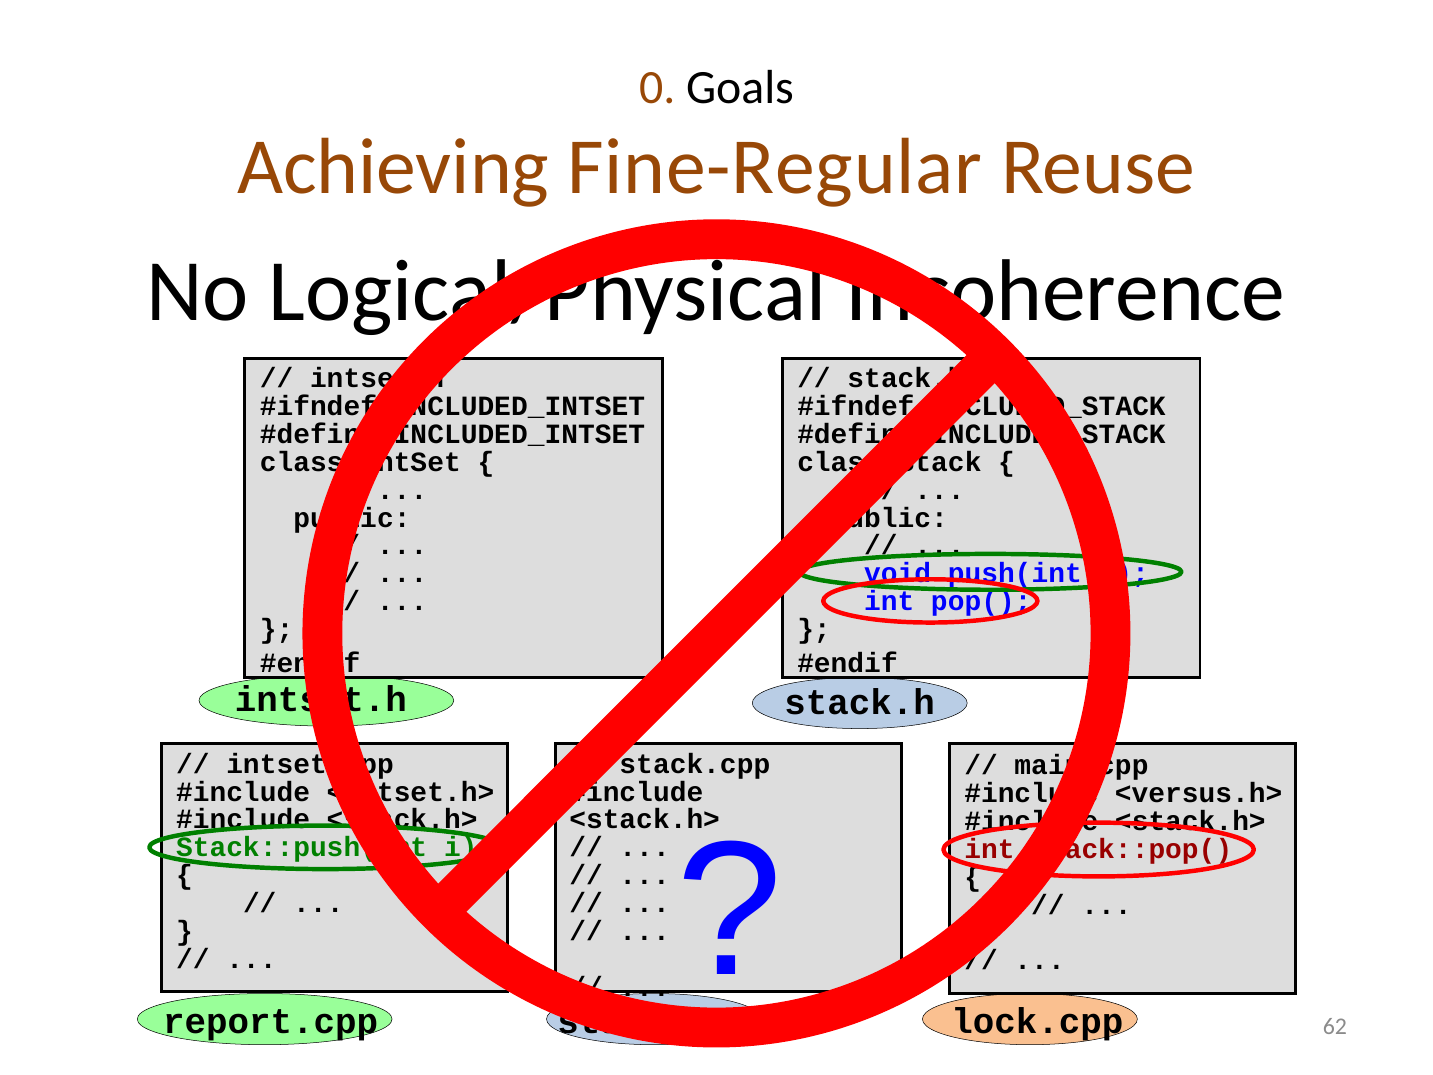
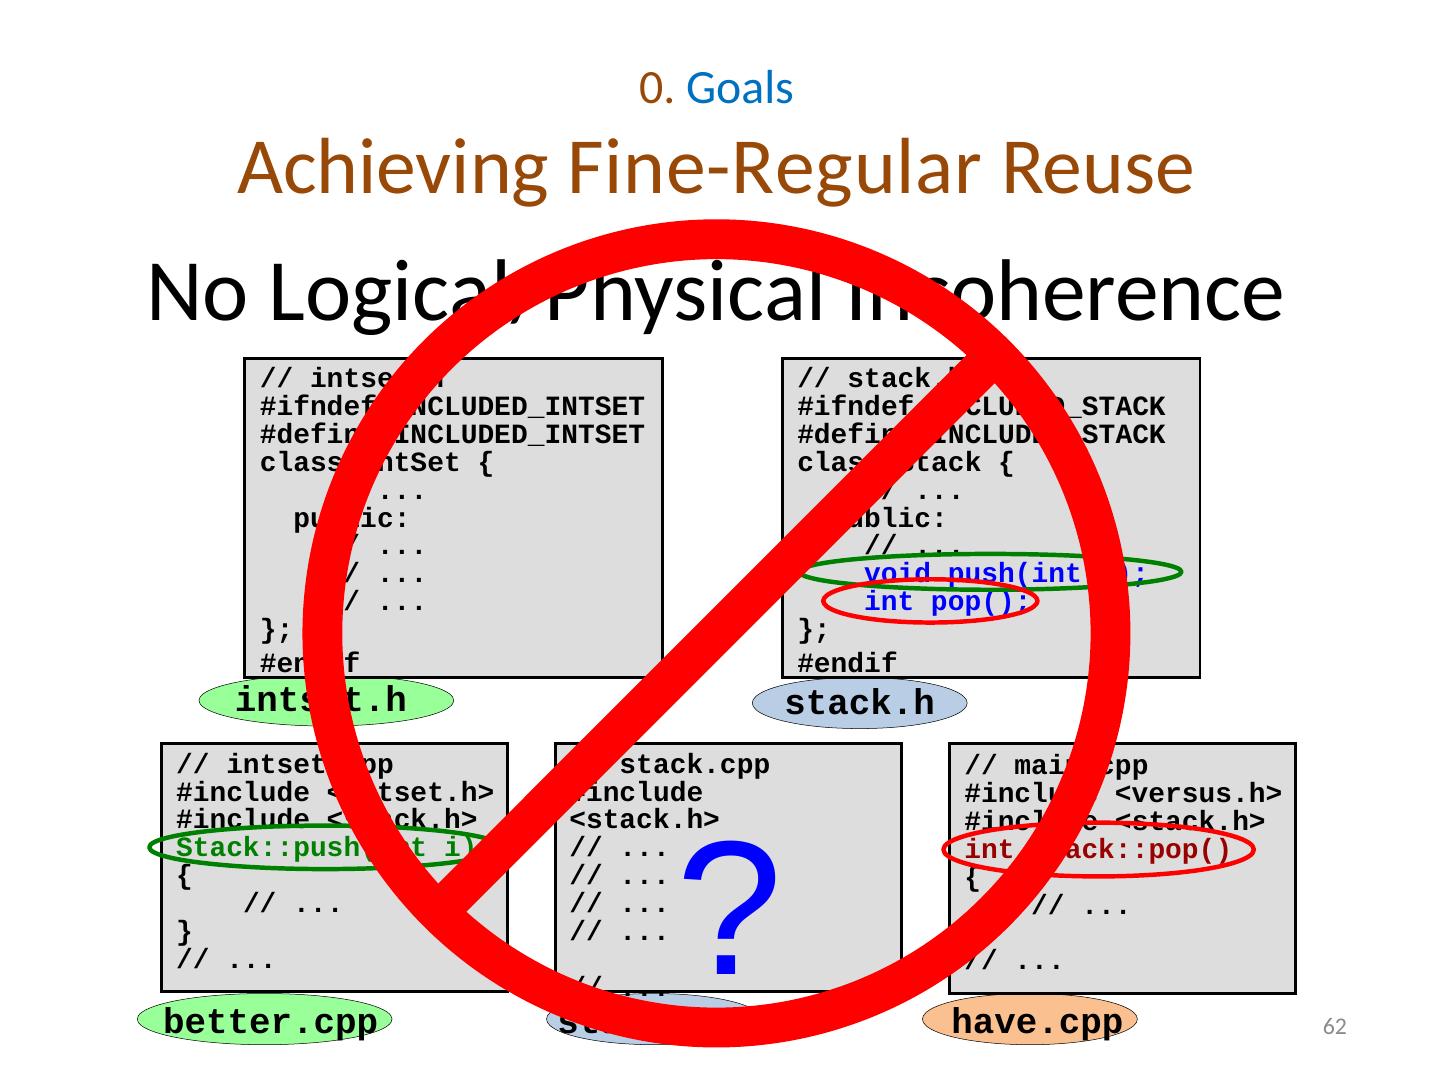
Goals colour: black -> blue (740, 88)
report.cpp: report.cpp -> better.cpp (271, 1021)
lock.cpp: lock.cpp -> have.cpp (1037, 1021)
